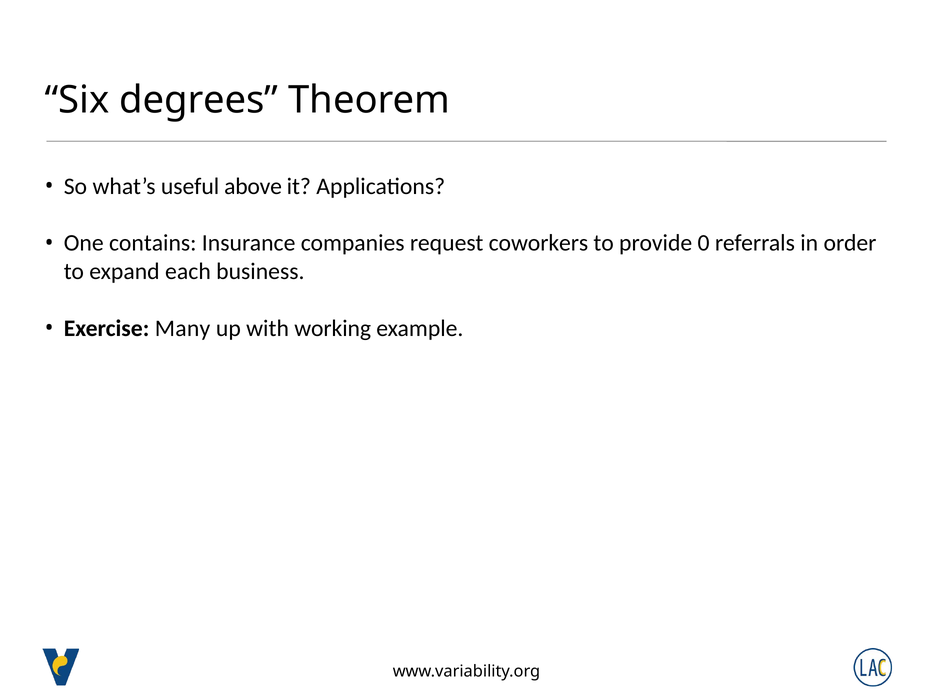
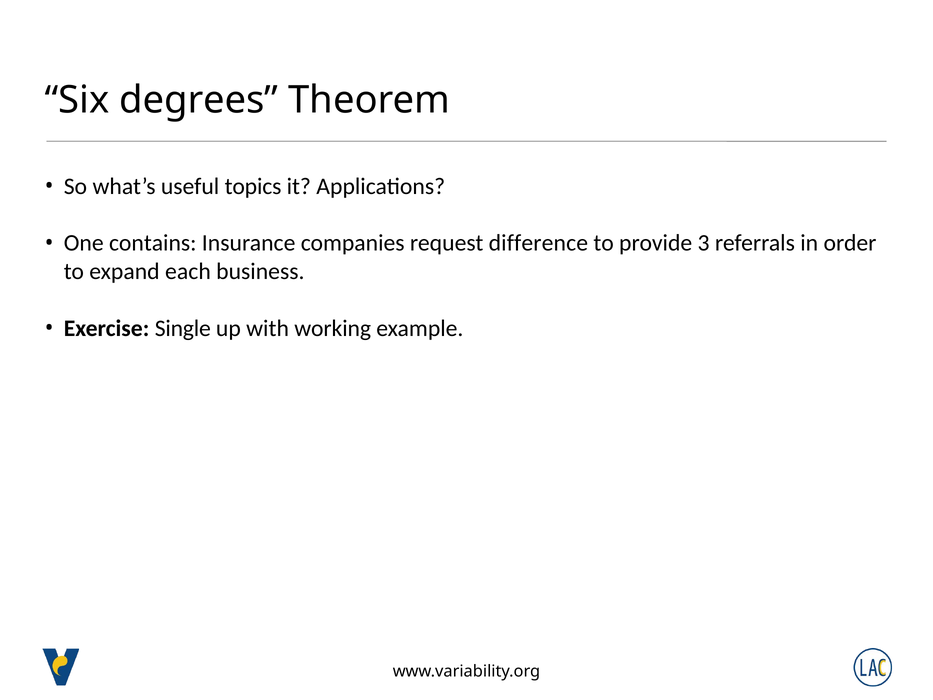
above: above -> topics (253, 186)
coworkers: coworkers -> difference (538, 243)
0: 0 -> 3 (704, 243)
Many: Many -> Single (183, 328)
